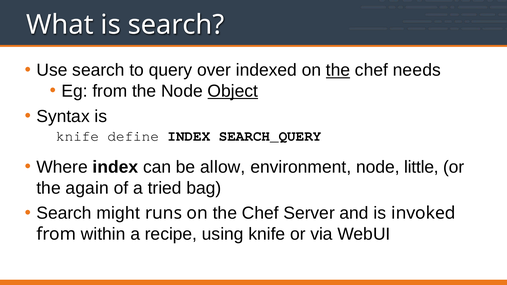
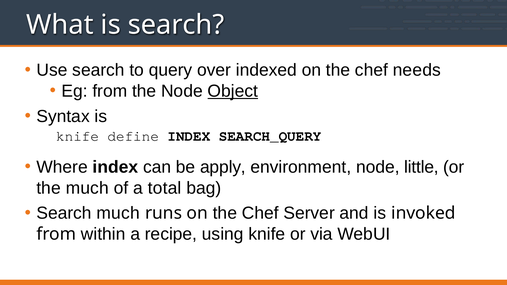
the underline: present -> none (338, 70)
allow: allow -> apply (223, 167)
the again: again -> much (87, 188)
tried: tried -> total (165, 188)
Search might: might -> much (118, 213)
